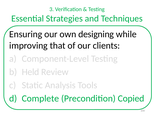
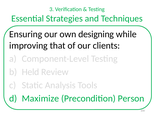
Complete: Complete -> Maximize (40, 98)
Copied: Copied -> Person (131, 98)
